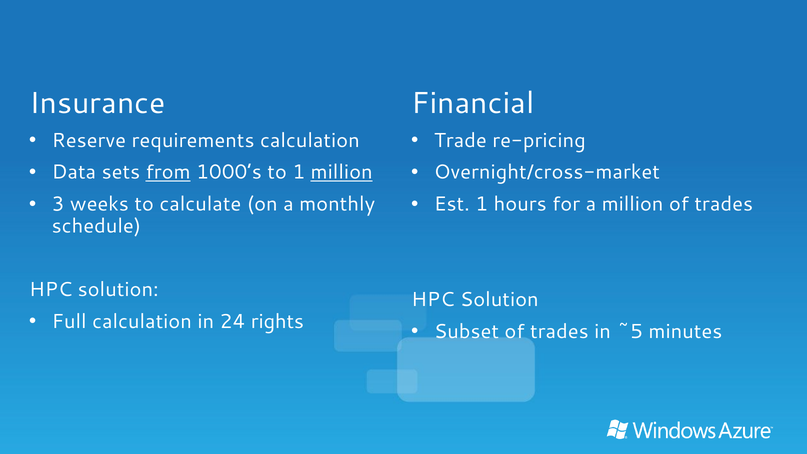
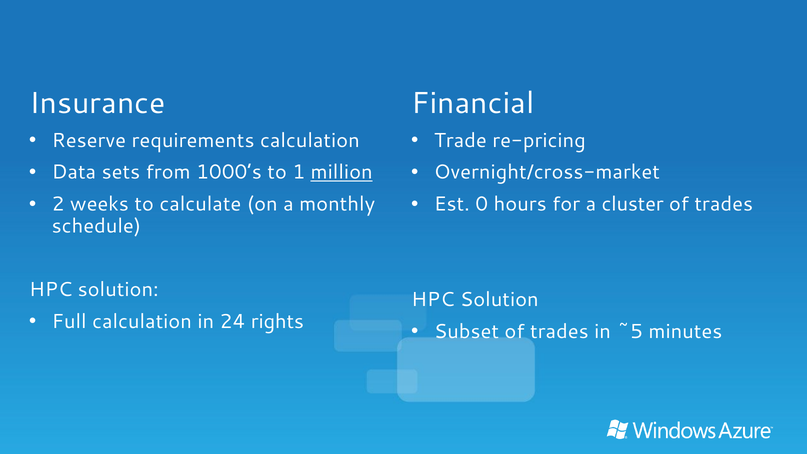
from underline: present -> none (168, 172)
3: 3 -> 2 (58, 204)
Est 1: 1 -> 0 (482, 204)
a million: million -> cluster (633, 204)
